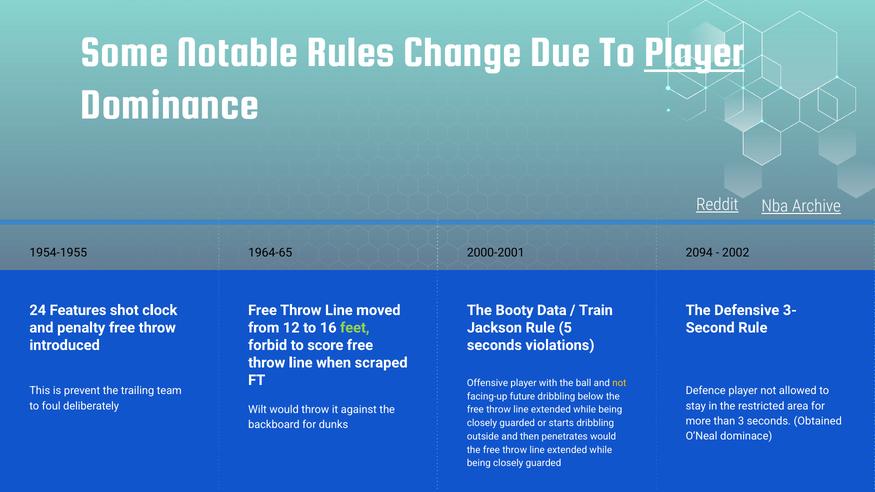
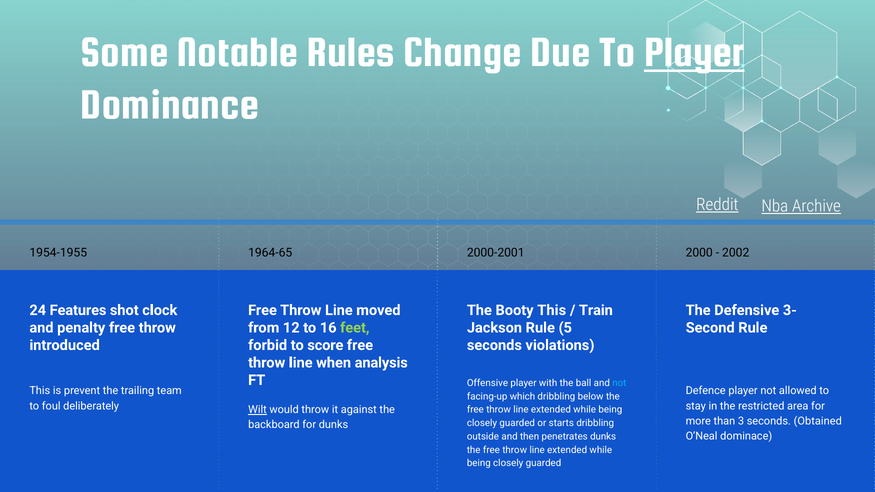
2094: 2094 -> 2000 (699, 253)
Booty Data: Data -> This (552, 310)
scraped: scraped -> analysis (381, 363)
not colour: yellow -> light blue (619, 383)
future: future -> which (522, 397)
Wilt underline: none -> present (257, 410)
penetrates would: would -> dunks (603, 437)
